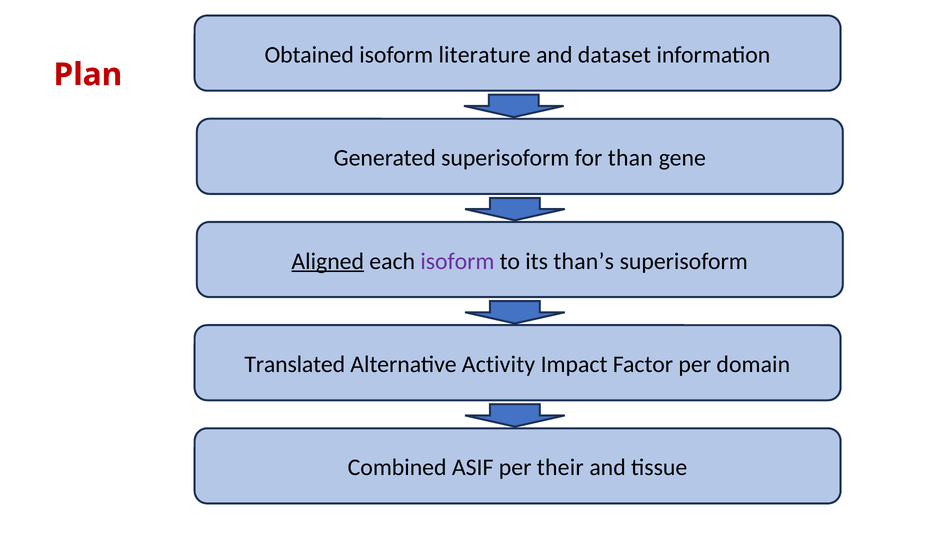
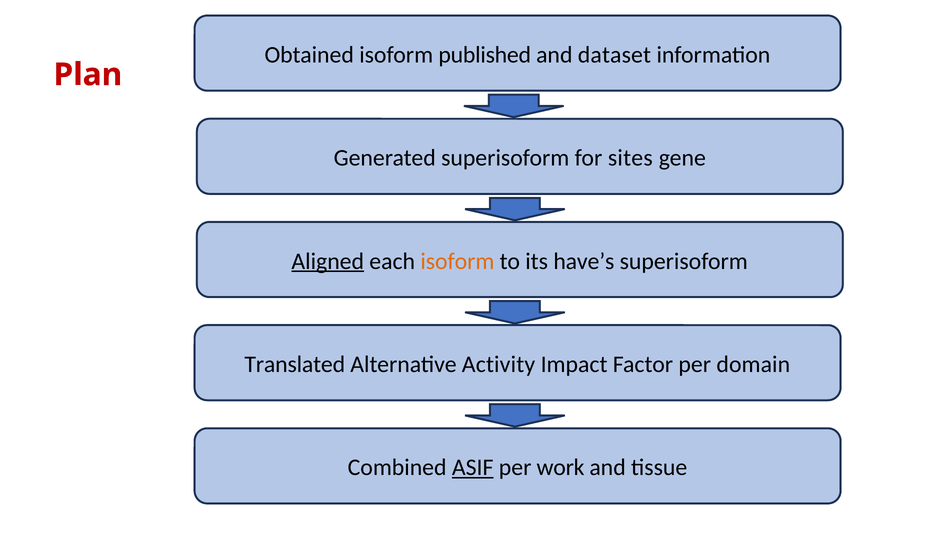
literature: literature -> published (485, 55)
than: than -> sites (630, 158)
isoform colour: purple -> orange (457, 261)
than’s: than’s -> have’s (584, 261)
ASIF underline: none -> present (473, 467)
their: their -> work (561, 467)
